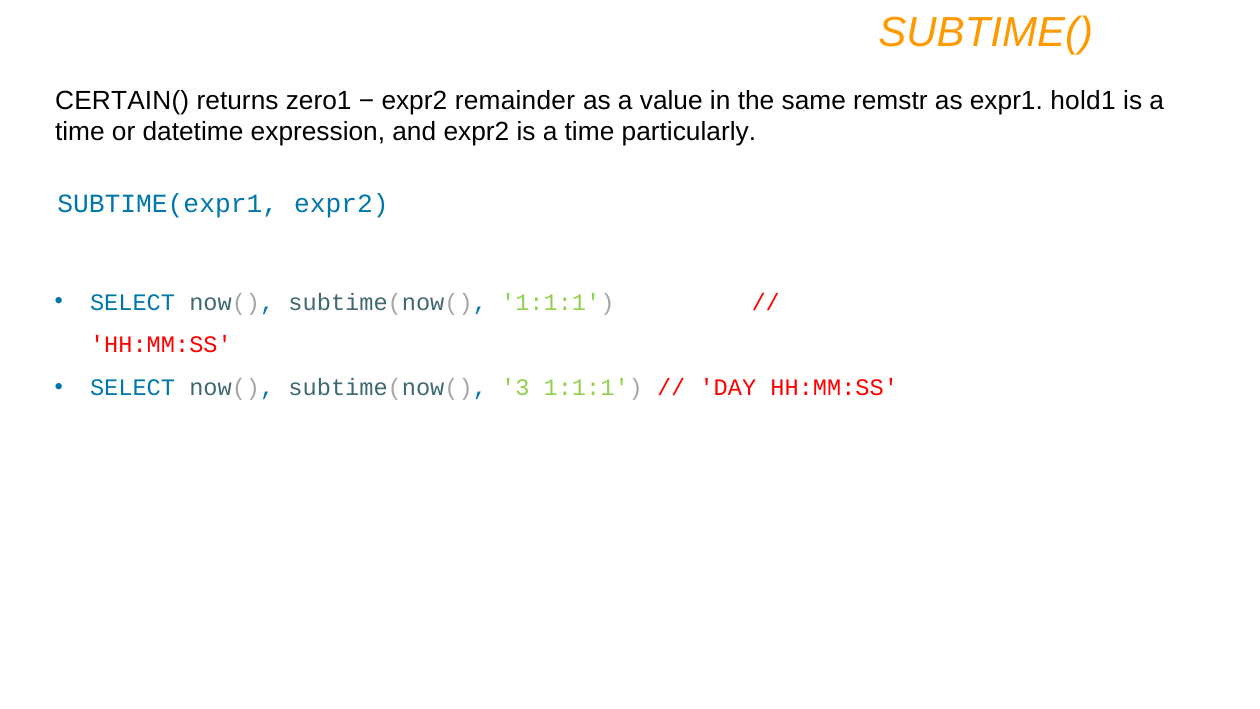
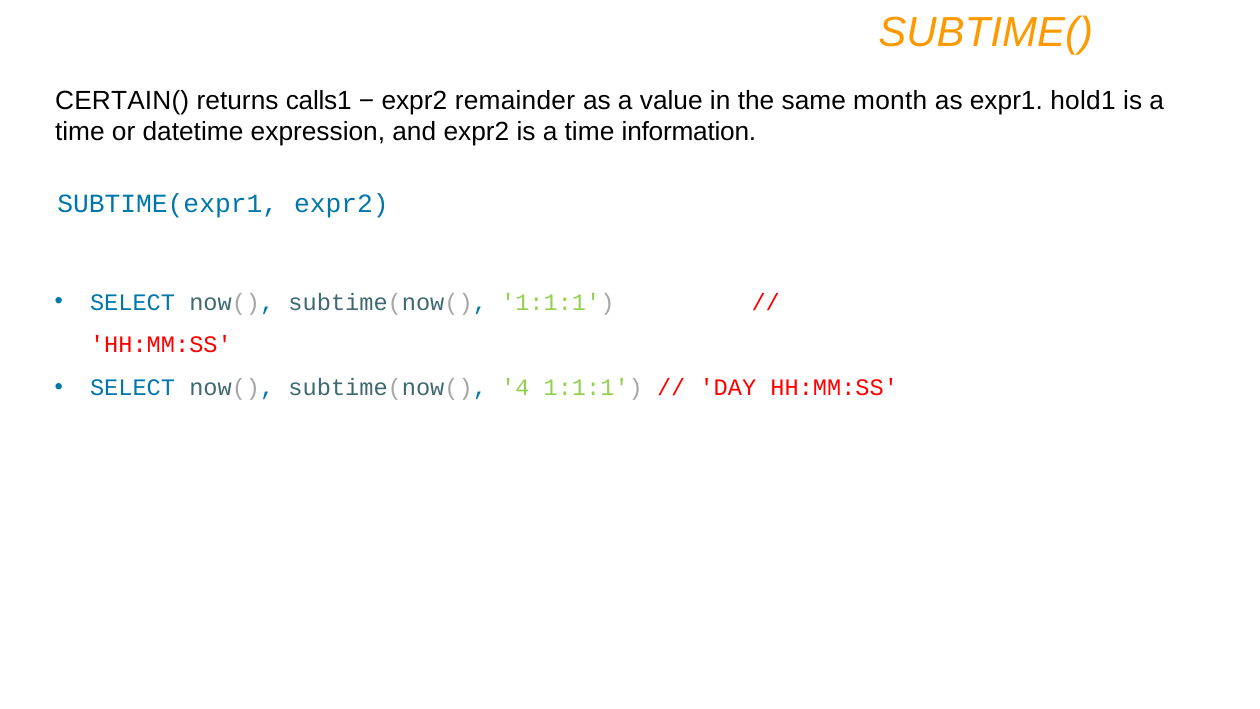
zero1: zero1 -> calls1 (319, 101)
remstr: remstr -> month (890, 101)
particularly: particularly -> information (689, 132)
3: 3 -> 4 (515, 387)
